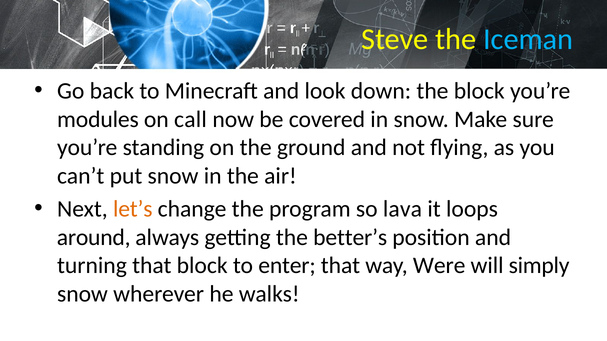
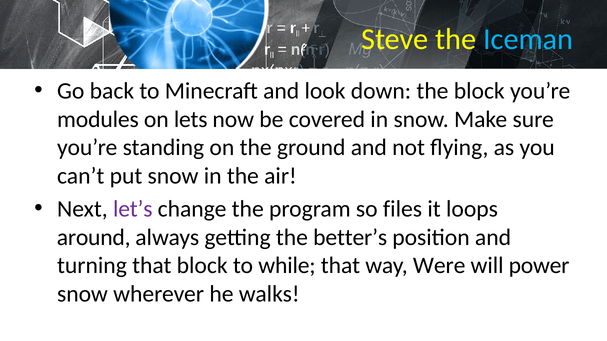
call: call -> lets (191, 119)
let’s colour: orange -> purple (133, 209)
lava: lava -> files (403, 209)
enter: enter -> while (287, 266)
simply: simply -> power (539, 266)
